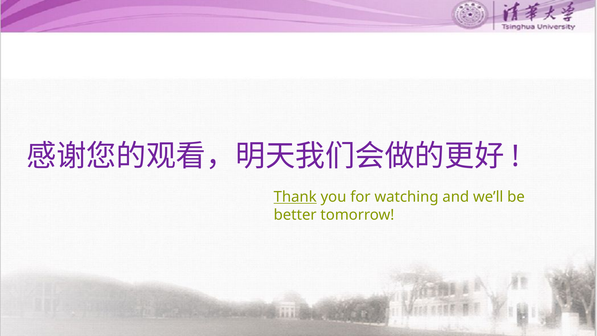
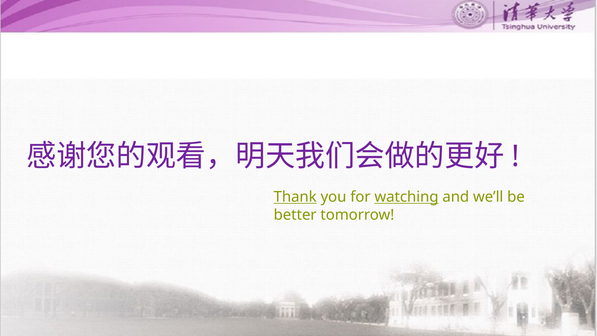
watching underline: none -> present (406, 197)
